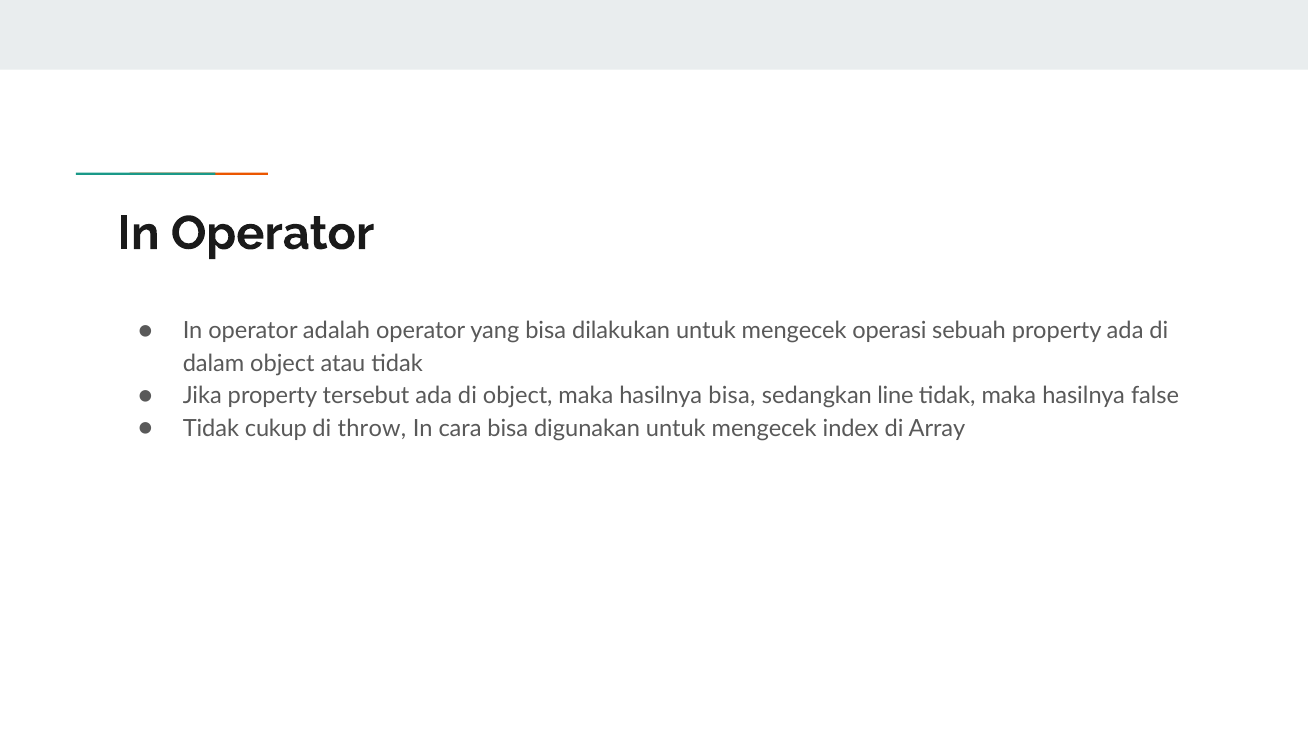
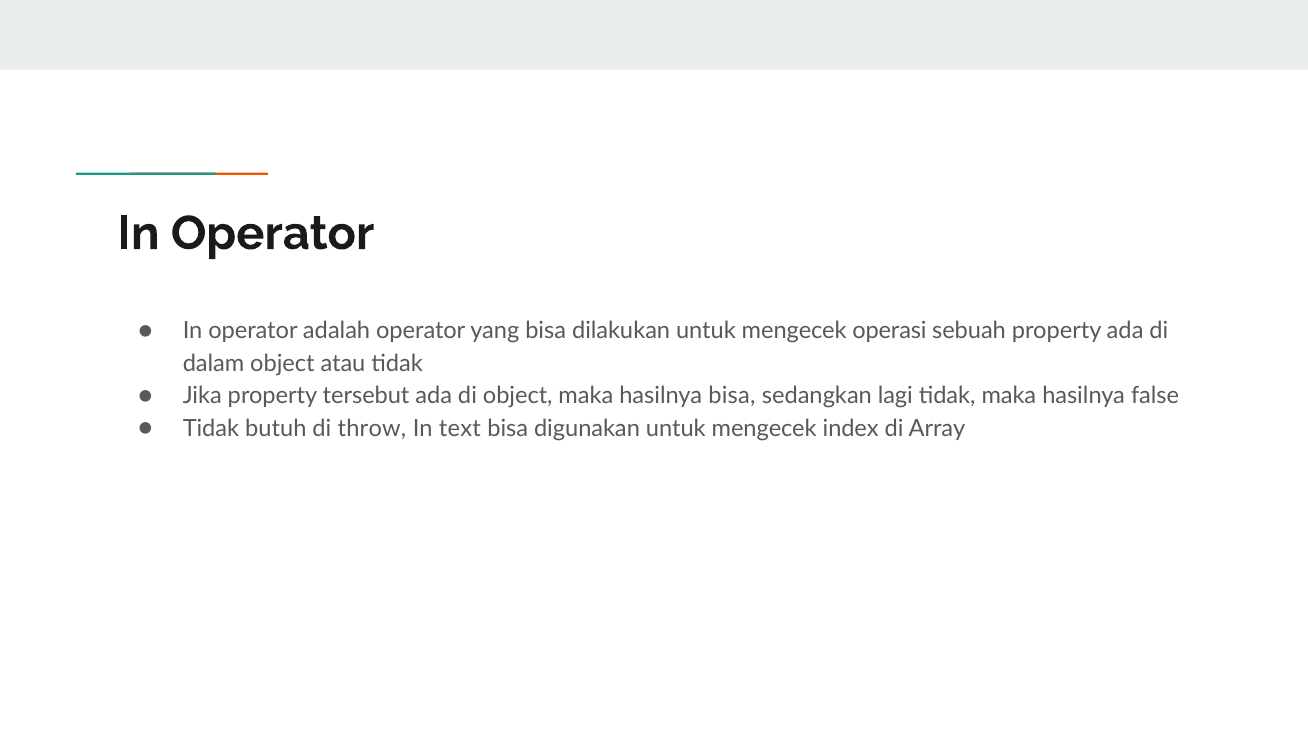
line: line -> lagi (895, 396)
cukup: cukup -> butuh (276, 428)
cara: cara -> text (460, 428)
